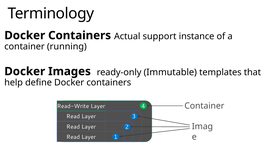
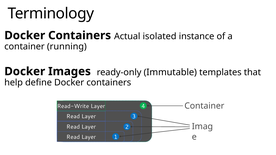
support: support -> isolated (160, 36)
